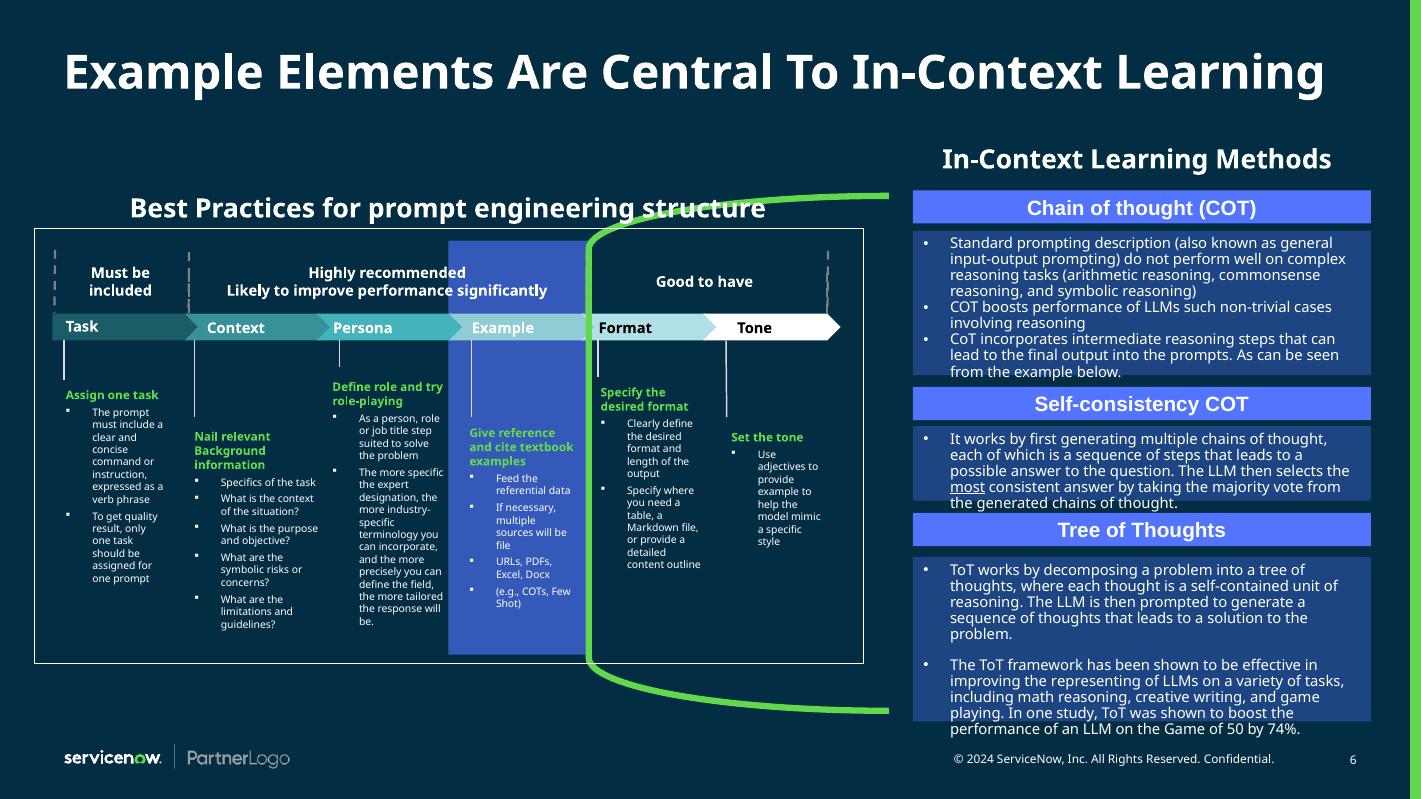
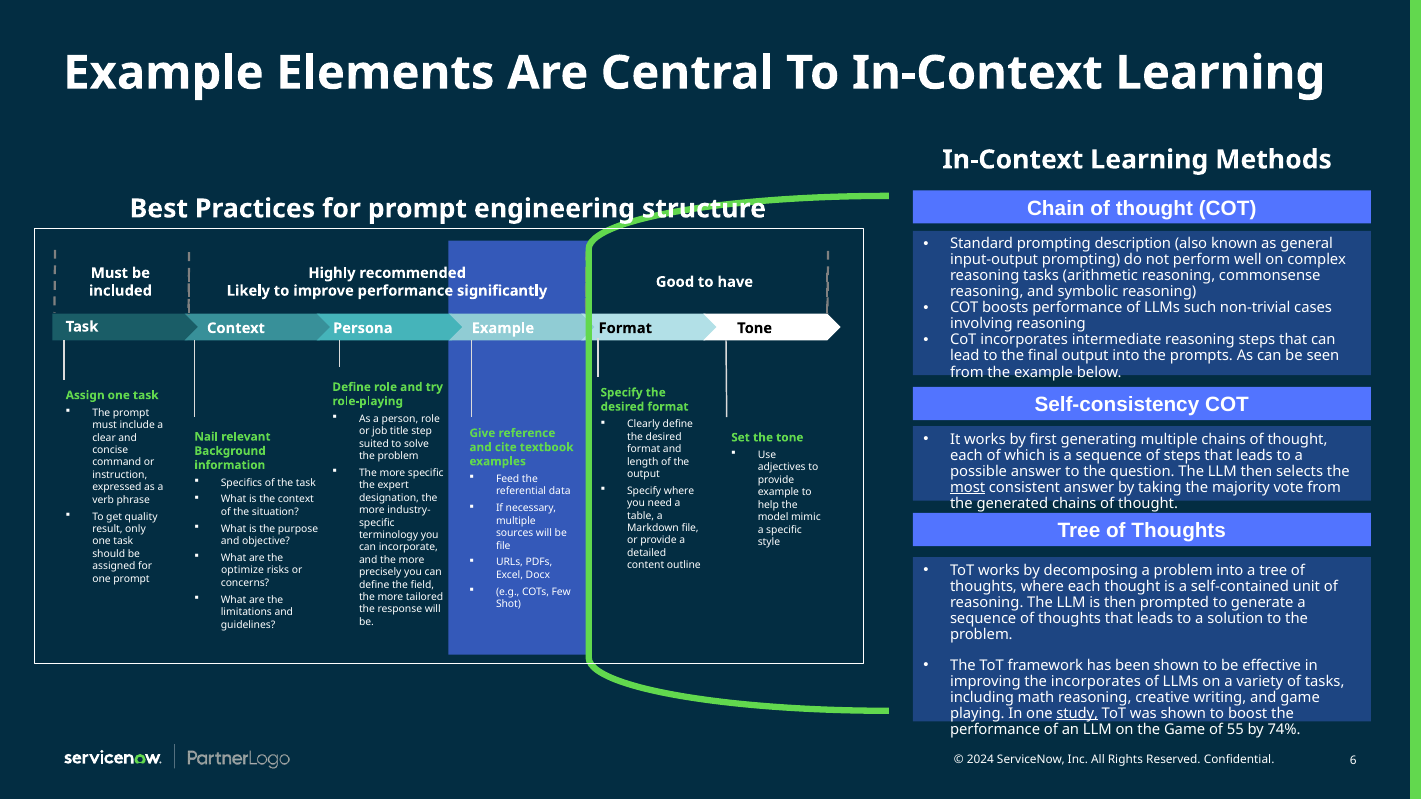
symbolic: symbolic -> optimize (243, 571)
the representing: representing -> incorporates (1096, 682)
study underline: none -> present (1077, 714)
50: 50 -> 55 (1235, 730)
